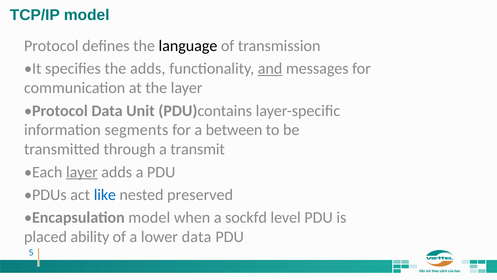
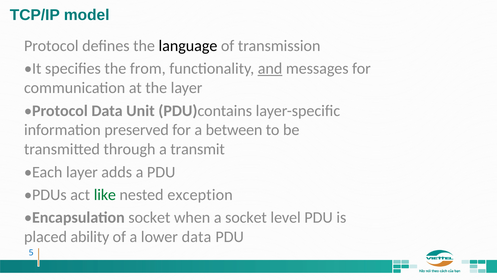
the adds: adds -> from (148, 69)
segments: segments -> preserved (137, 130)
layer underline: present -> none (82, 172)
like colour: blue -> green (105, 195)
preserved: preserved -> exception (200, 195)
Encapsulation model: model -> socket (149, 217)
a sockfd: sockfd -> socket (246, 217)
